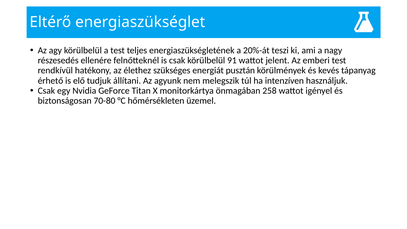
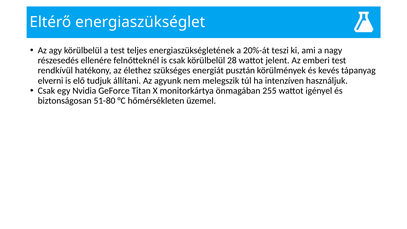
91: 91 -> 28 (232, 60)
érhető: érhető -> elverni (51, 81)
258: 258 -> 255 (270, 91)
70-80: 70-80 -> 51-80 (104, 101)
